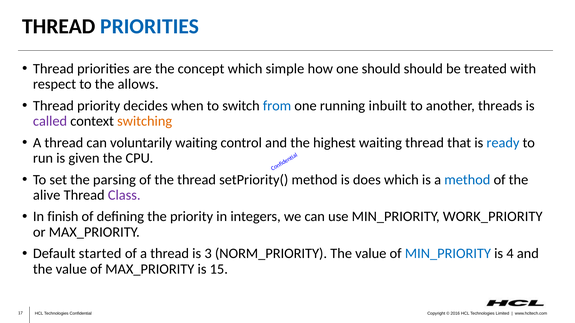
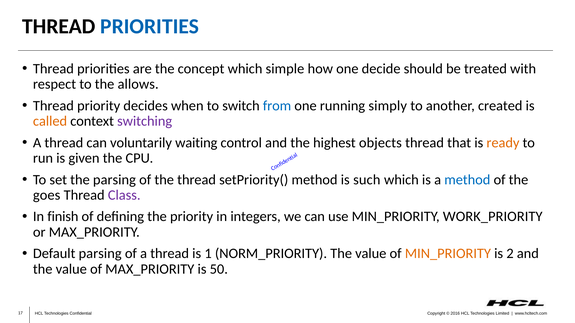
one should: should -> decide (381, 69)
inbuilt: inbuilt -> simply (388, 106)
threads: threads -> created (500, 106)
called colour: purple -> orange (50, 121)
switching colour: orange -> purple (145, 121)
highest waiting: waiting -> objects (380, 143)
ready colour: blue -> orange (503, 143)
does: does -> such (367, 180)
alive: alive -> goes (47, 195)
Default started: started -> parsing (100, 254)
3: 3 -> 1 (208, 254)
MIN_PRIORITY colour: blue -> orange (448, 254)
4: 4 -> 2 (510, 254)
15: 15 -> 50 (219, 269)
